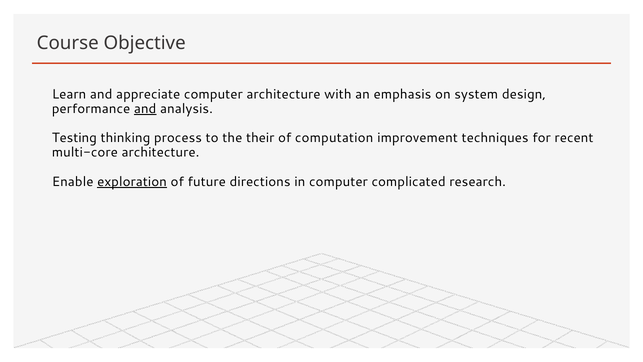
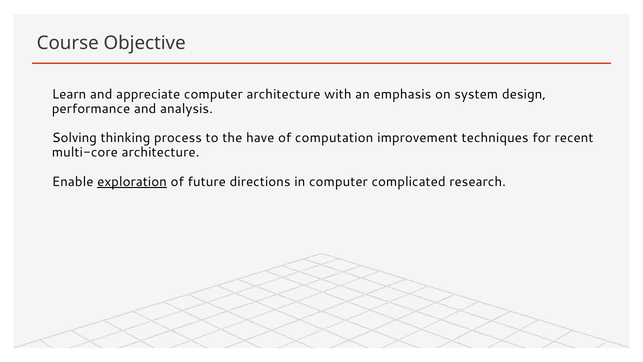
and underline: present -> none (145, 109)
Testing: Testing -> Solving (74, 138)
their: their -> have (260, 138)
